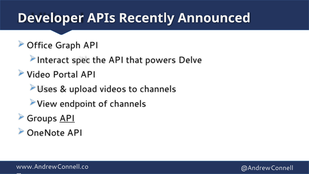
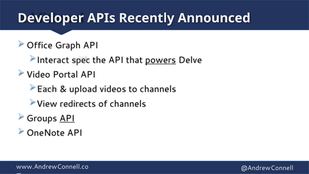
powers underline: none -> present (161, 60)
Uses: Uses -> Each (47, 89)
endpoint: endpoint -> redirects (78, 104)
